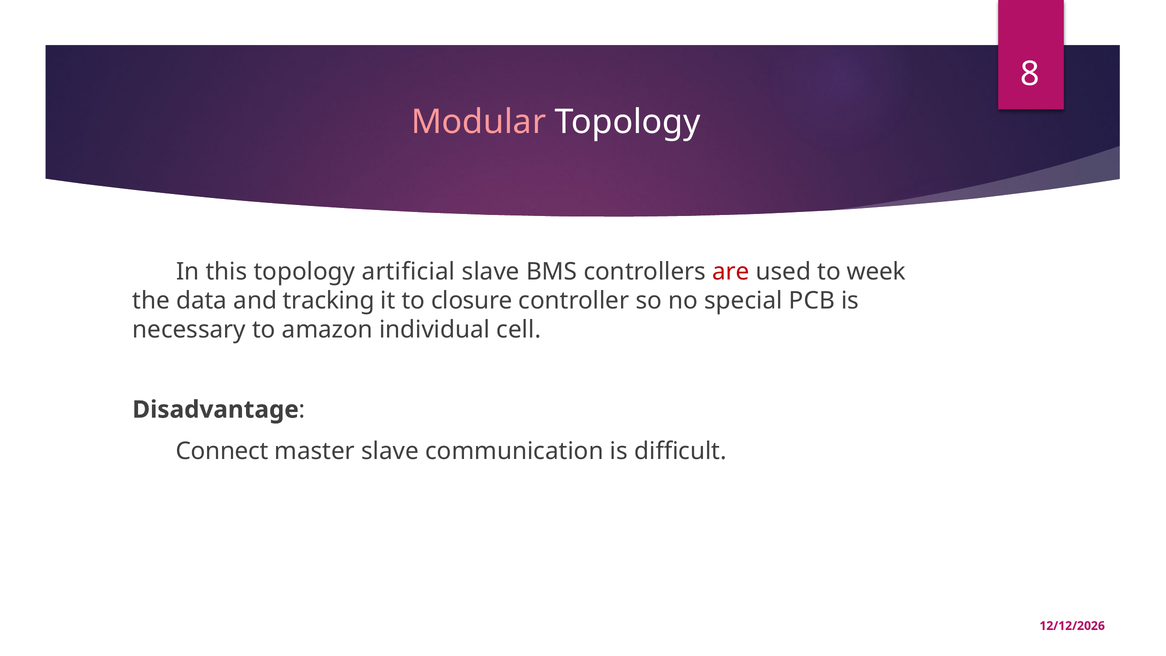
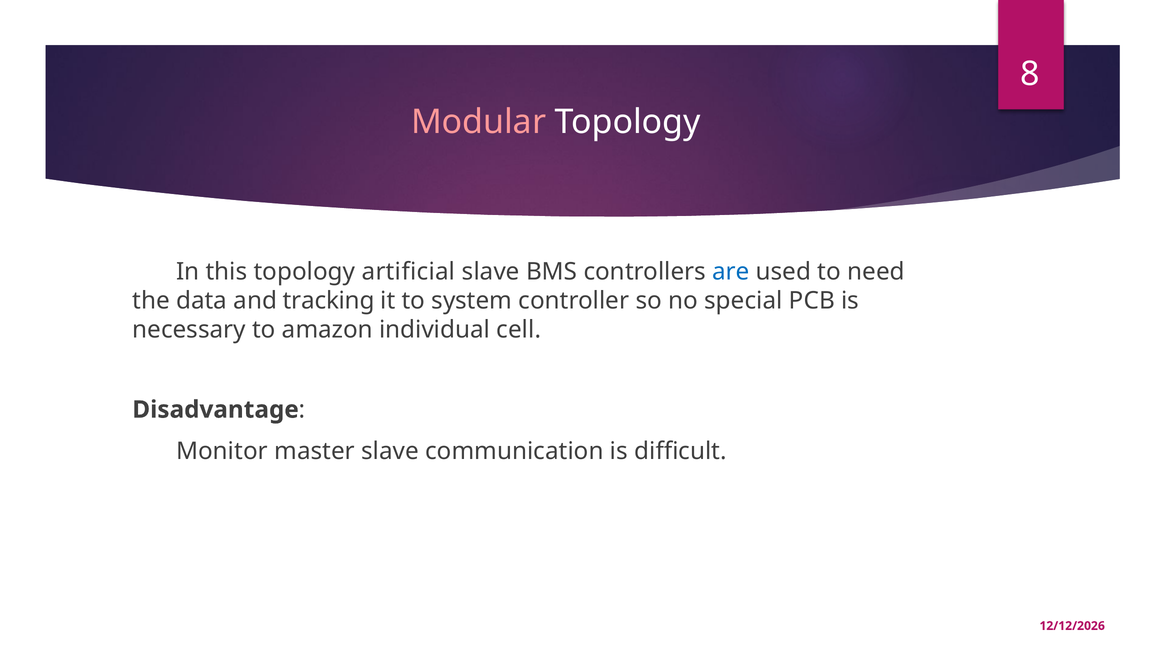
are colour: red -> blue (731, 272)
week: week -> need (876, 272)
closure: closure -> system (472, 301)
Connect: Connect -> Monitor (222, 451)
